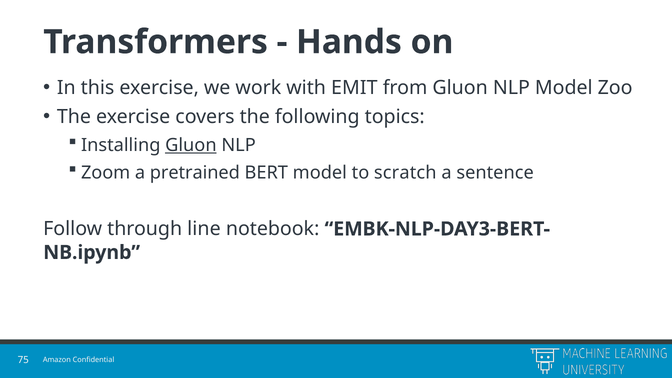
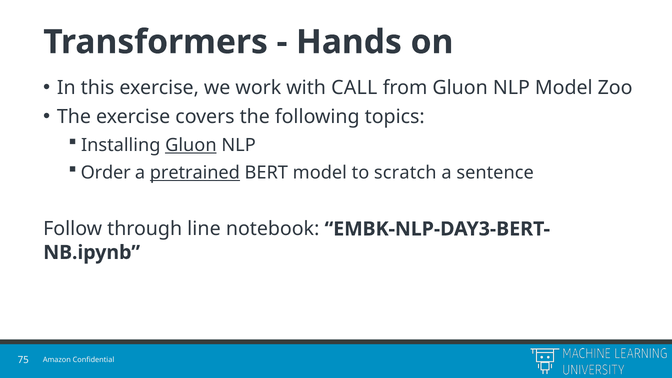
EMIT: EMIT -> CALL (354, 88)
Zoom: Zoom -> Order (106, 173)
pretrained underline: none -> present (195, 173)
